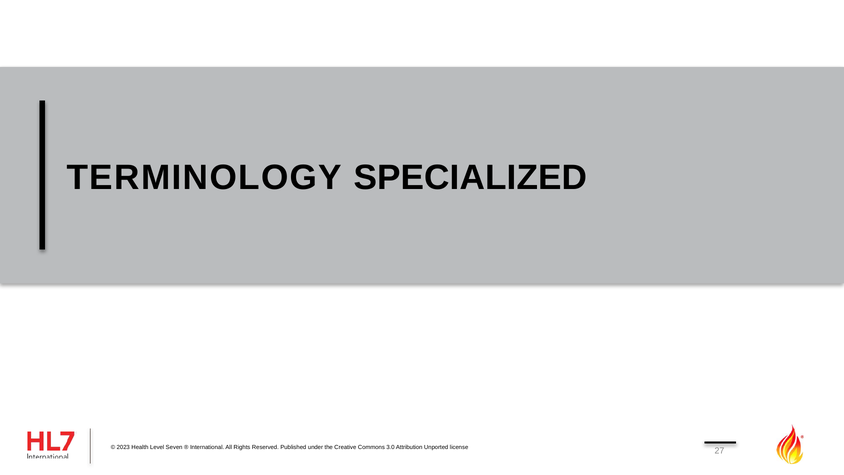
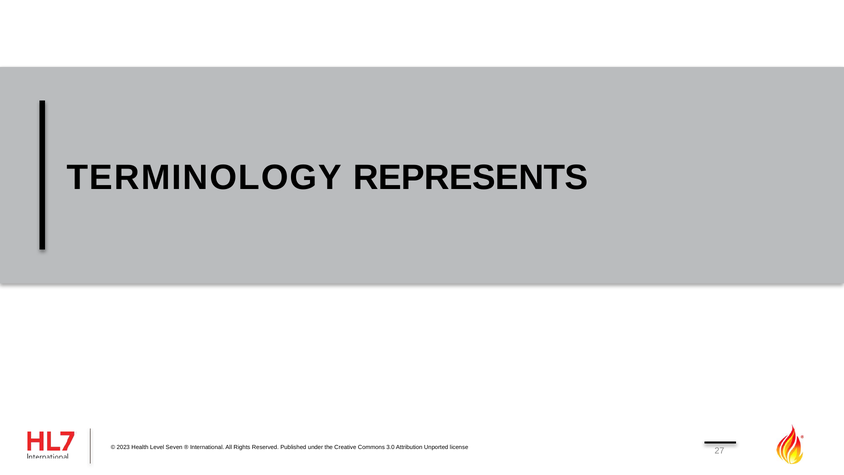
SPECIALIZED: SPECIALIZED -> REPRESENTS (471, 178)
